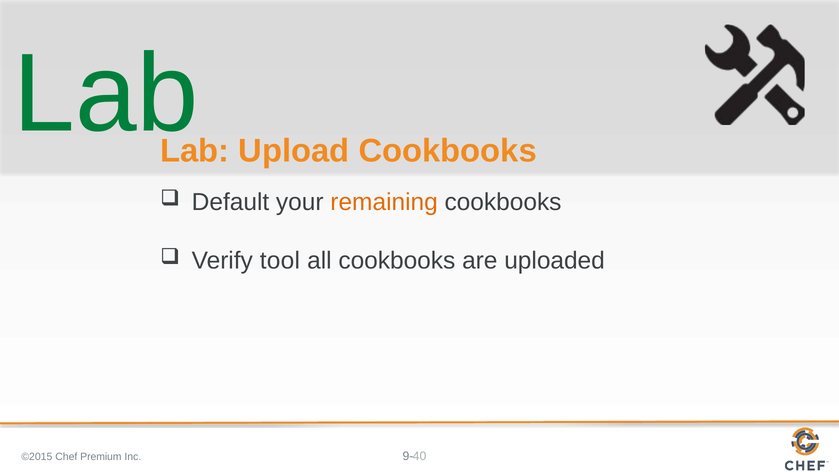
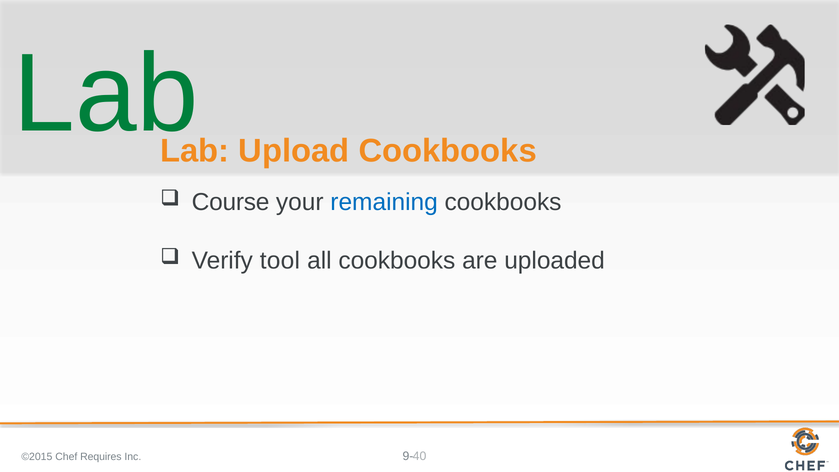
Default: Default -> Course (231, 202)
remaining colour: orange -> blue (384, 202)
Premium: Premium -> Requires (101, 457)
